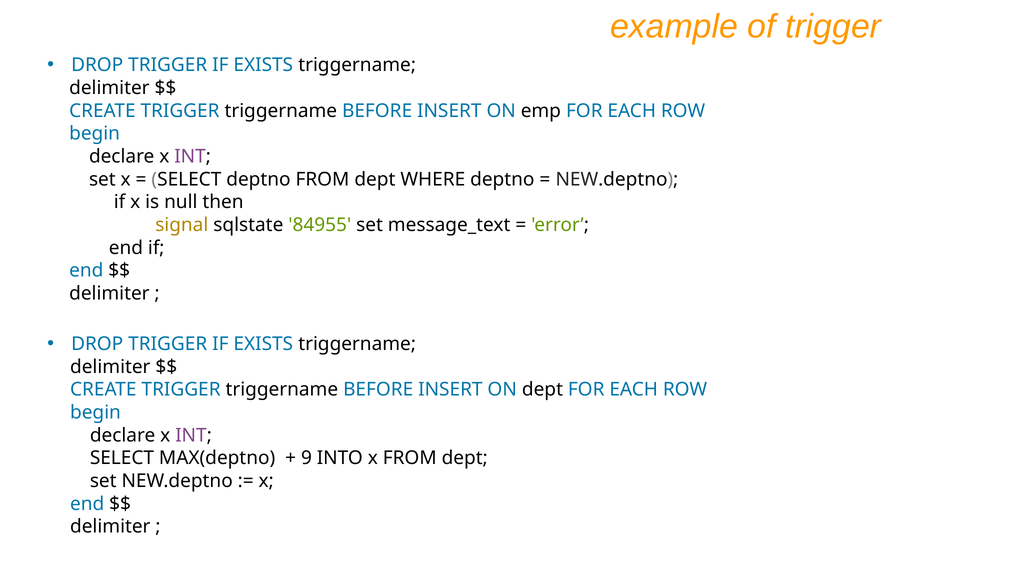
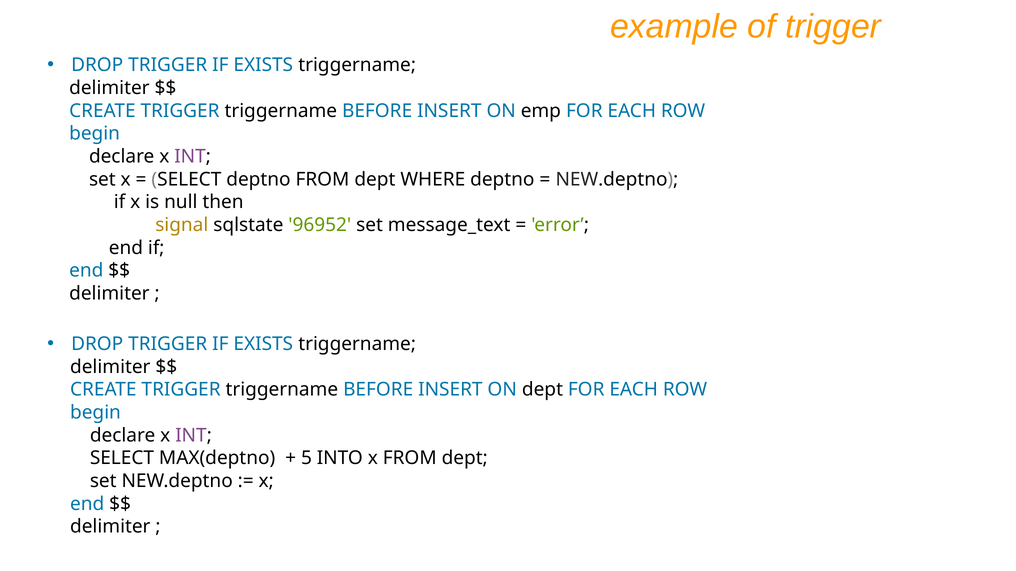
84955: 84955 -> 96952 (320, 225)
9: 9 -> 5 (306, 459)
